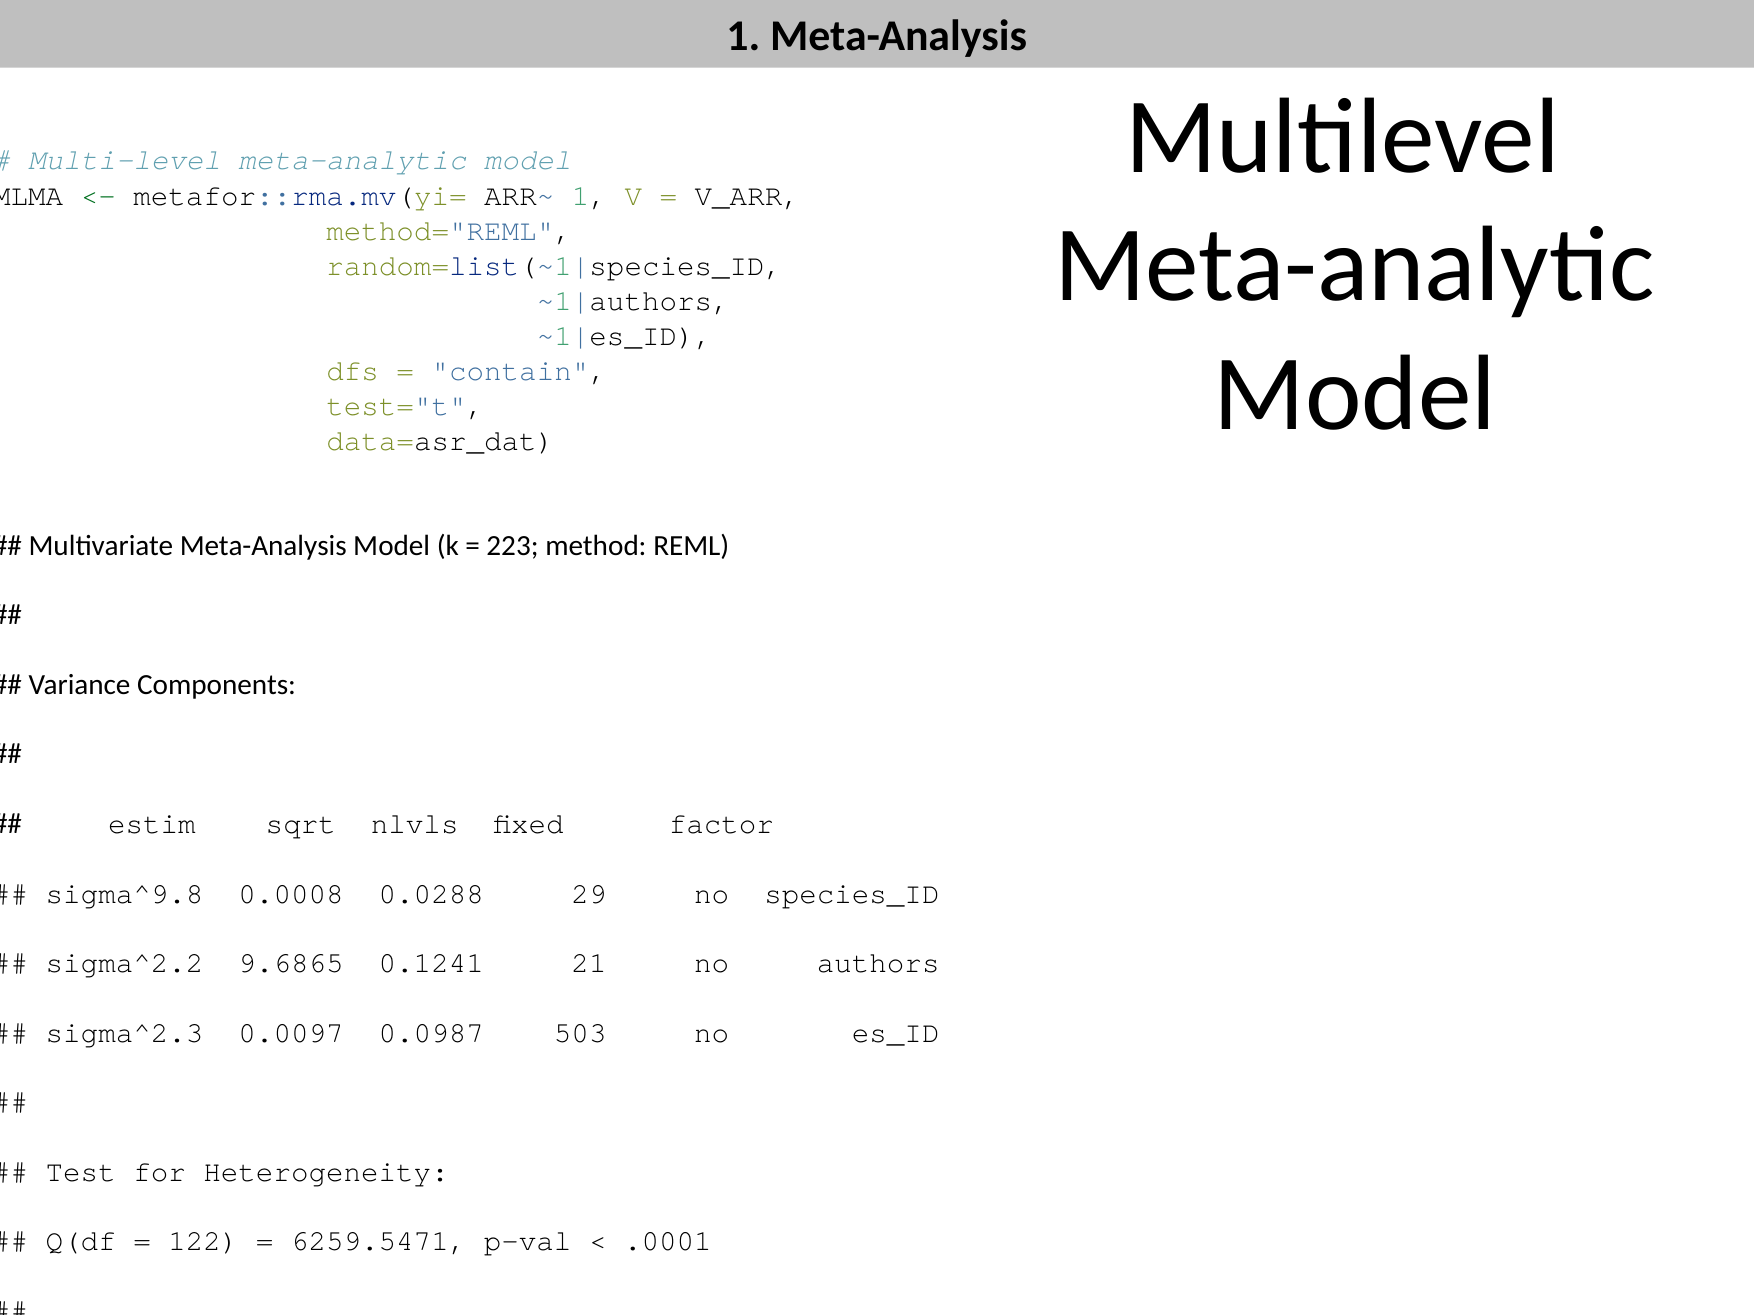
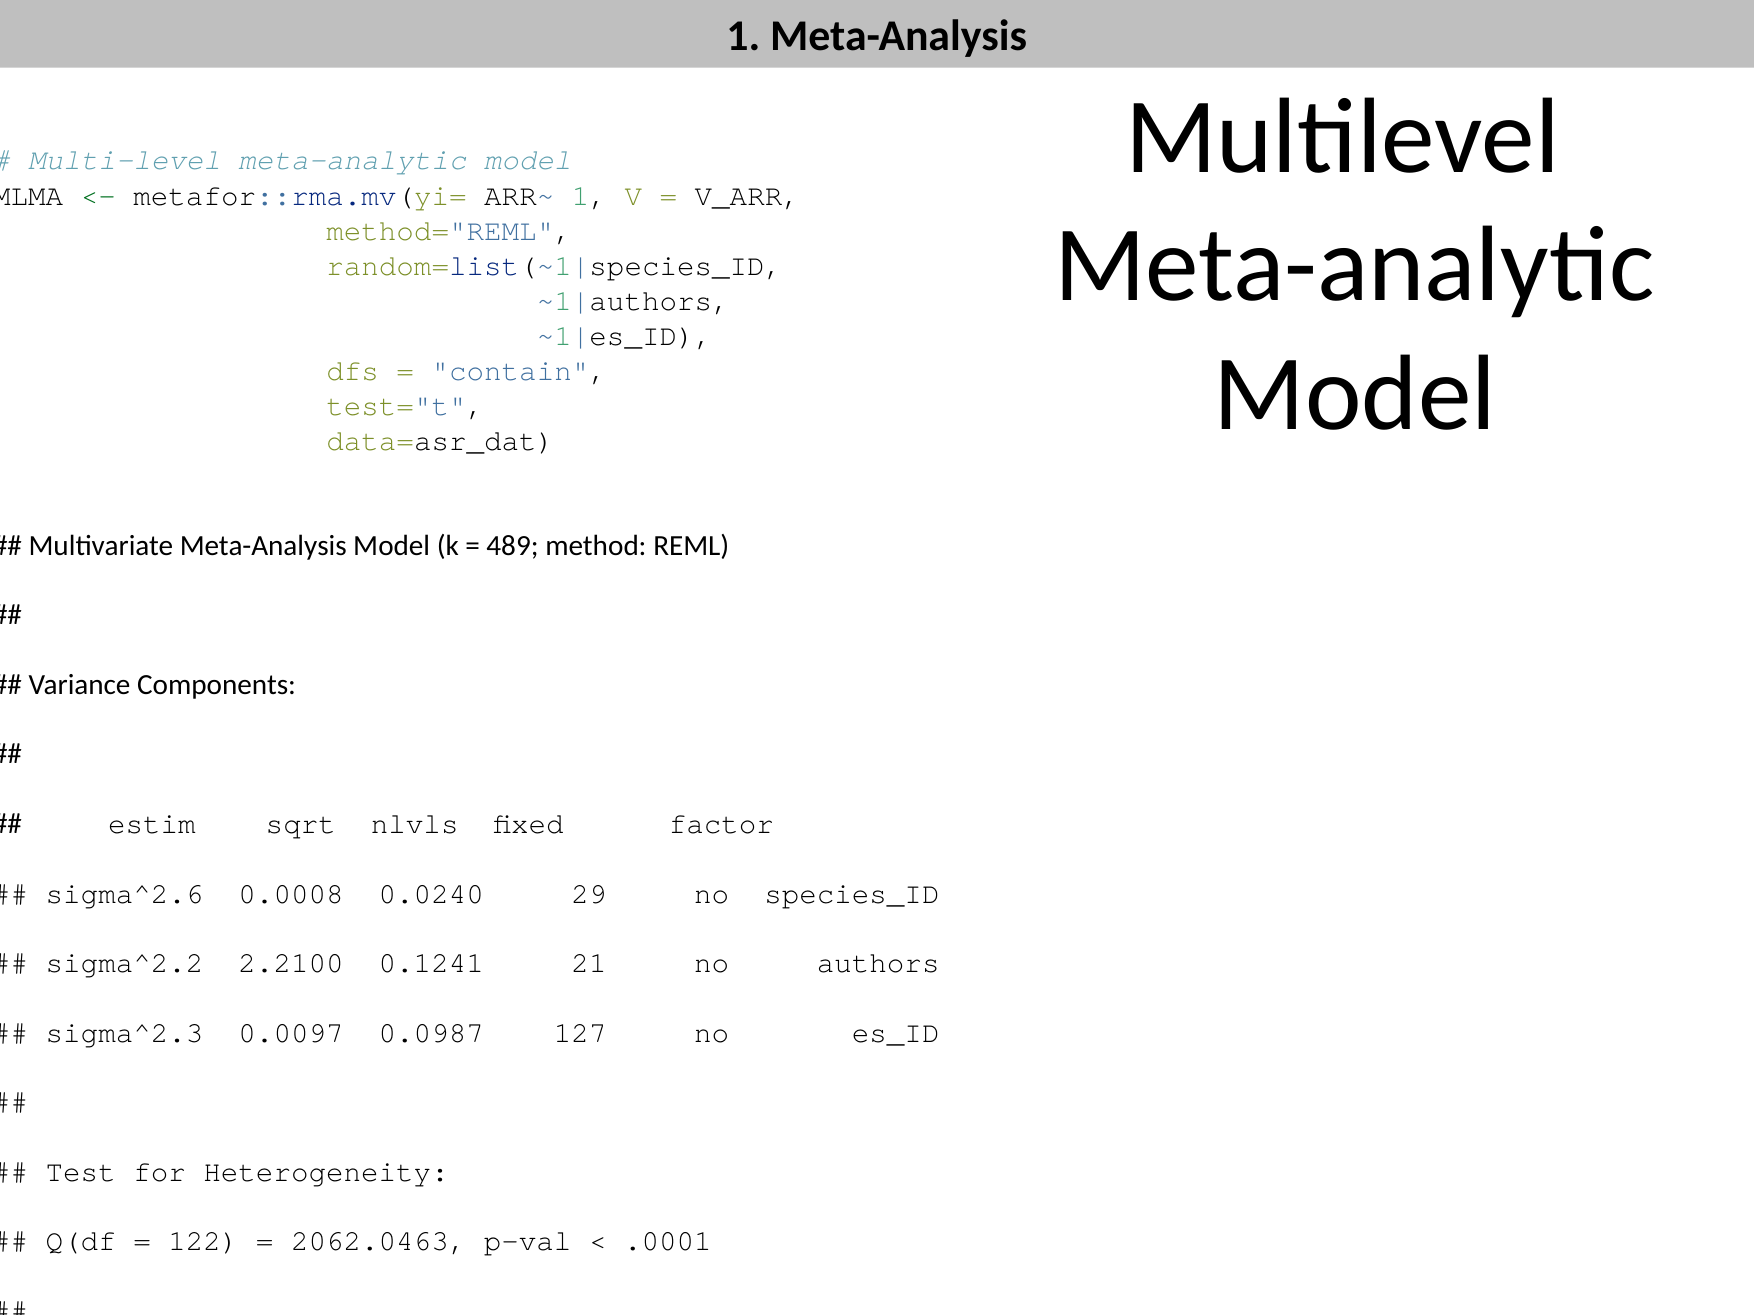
223: 223 -> 489 (513, 546)
sigma^9.8: sigma^9.8 -> sigma^2.6 (125, 894)
0.0288: 0.0288 -> 0.0240 (431, 894)
9.6865: 9.6865 -> 2.2100 (291, 963)
503: 503 -> 127 (580, 1033)
6259.5471: 6259.5471 -> 2062.0463 (379, 1242)
